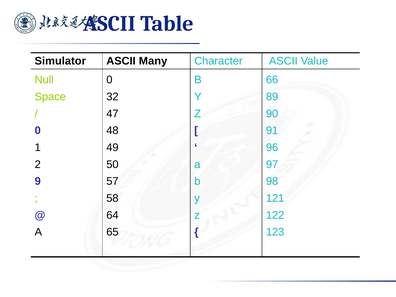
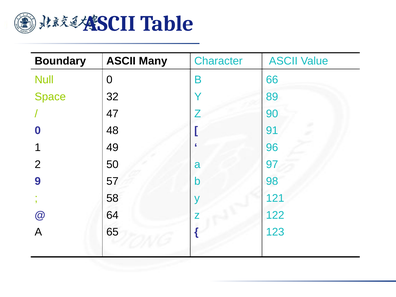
Simulator: Simulator -> Boundary (60, 61)
